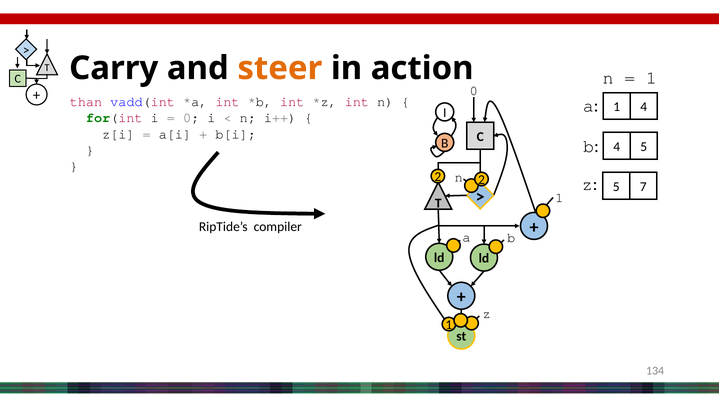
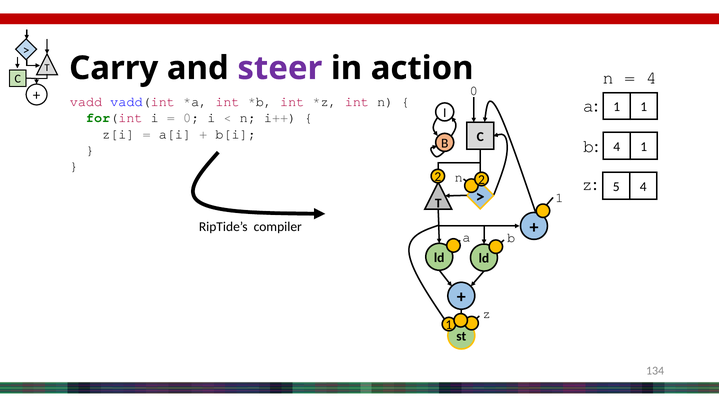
steer colour: orange -> purple (280, 68)
1: 1 -> 4 (651, 78)
than: than -> vadd (86, 102)
1 4: 4 -> 1 (644, 107)
4 5: 5 -> 1 (644, 147)
5 7: 7 -> 4 (643, 187)
